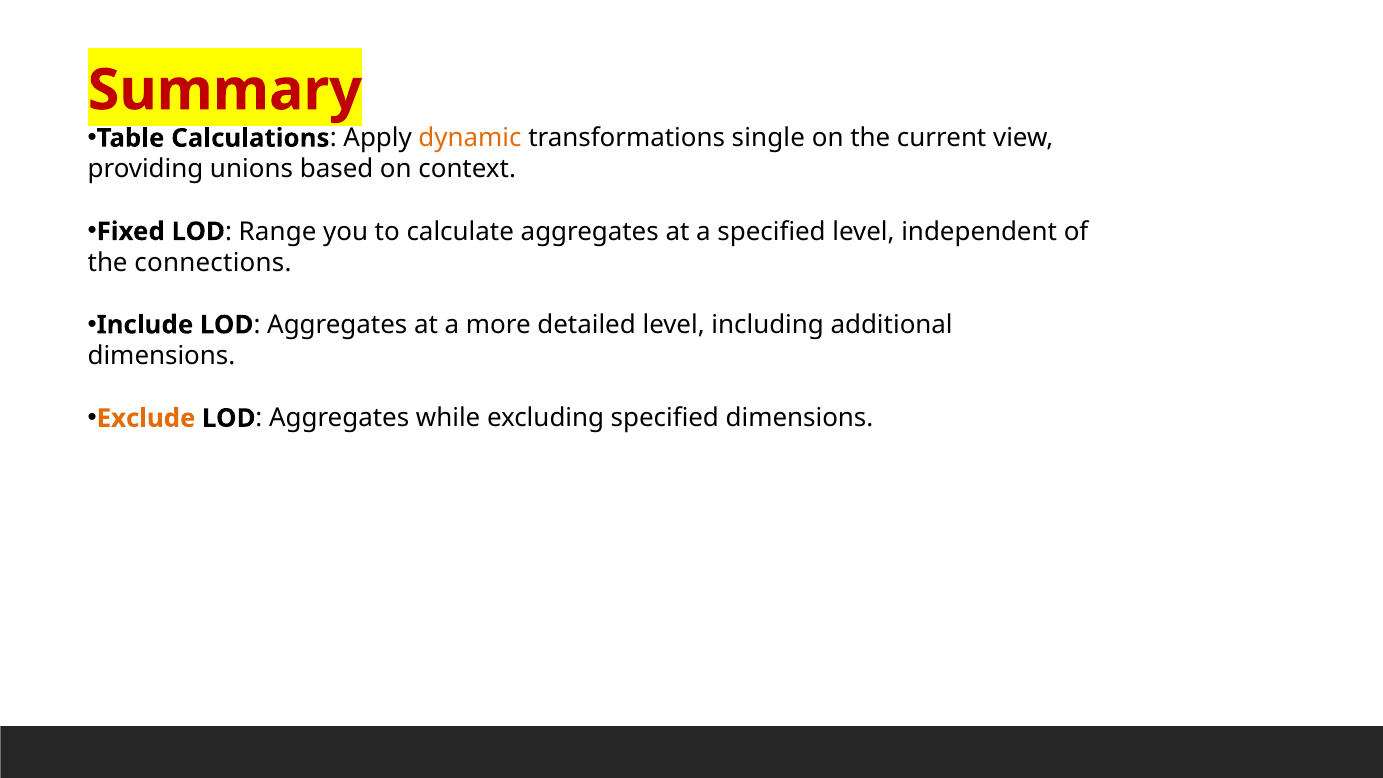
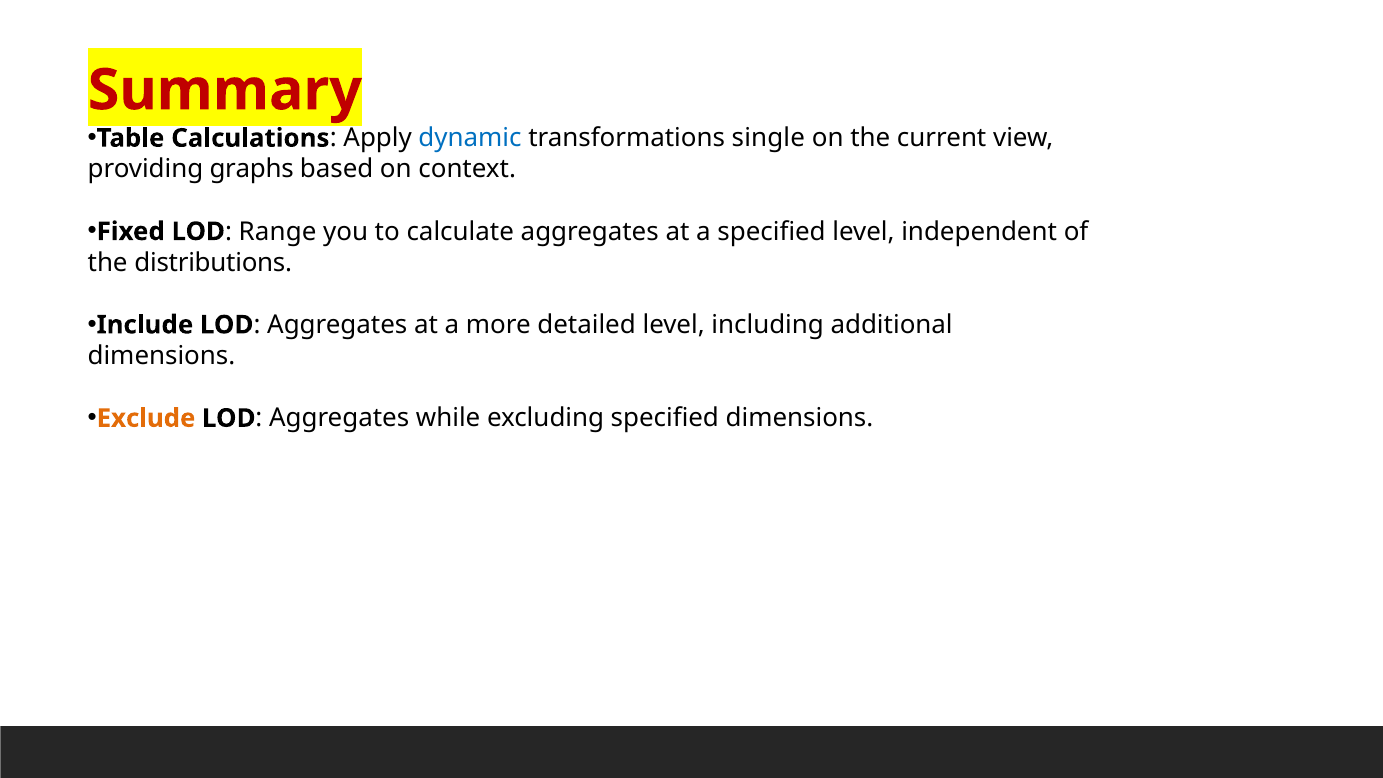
dynamic colour: orange -> blue (470, 138)
unions: unions -> graphs (252, 169)
connections: connections -> distributions (213, 263)
